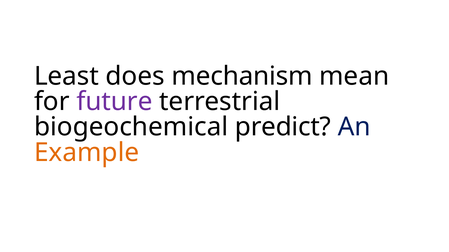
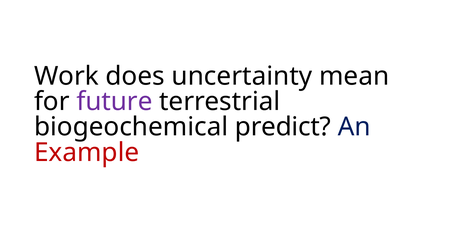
Least: Least -> Work (66, 76)
mechanism: mechanism -> uncertainty (242, 76)
Example colour: orange -> red (87, 153)
